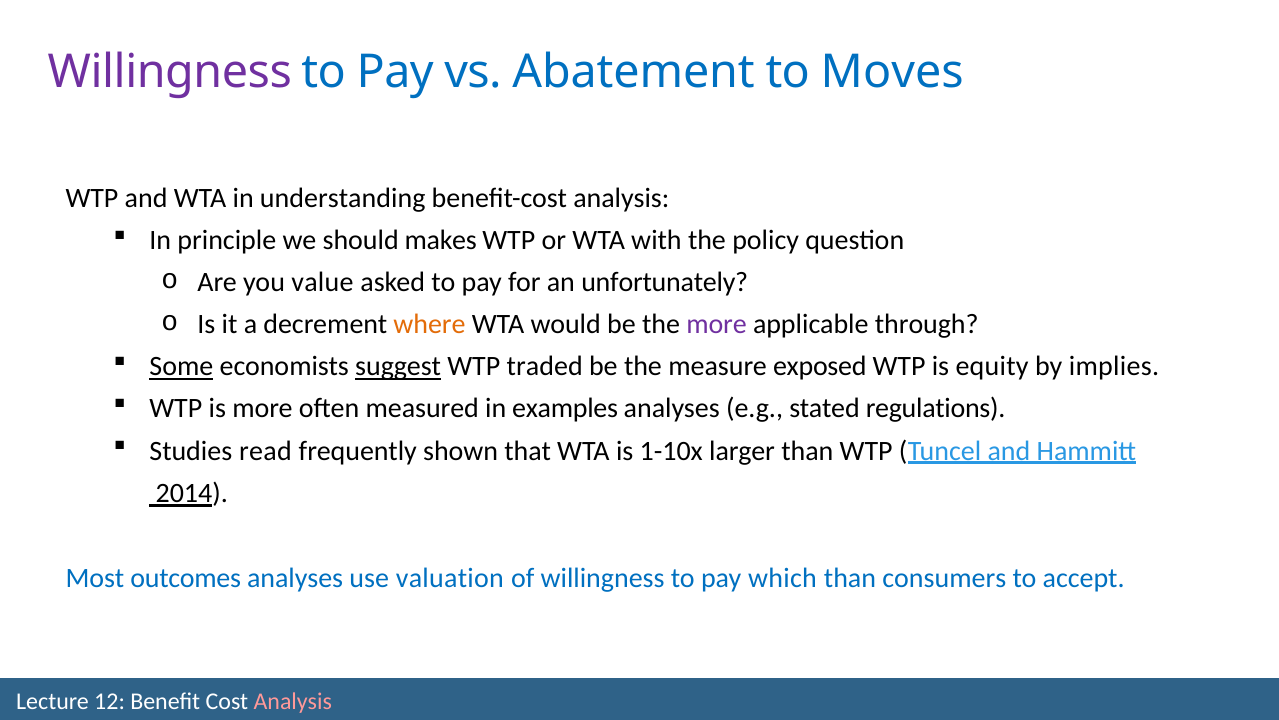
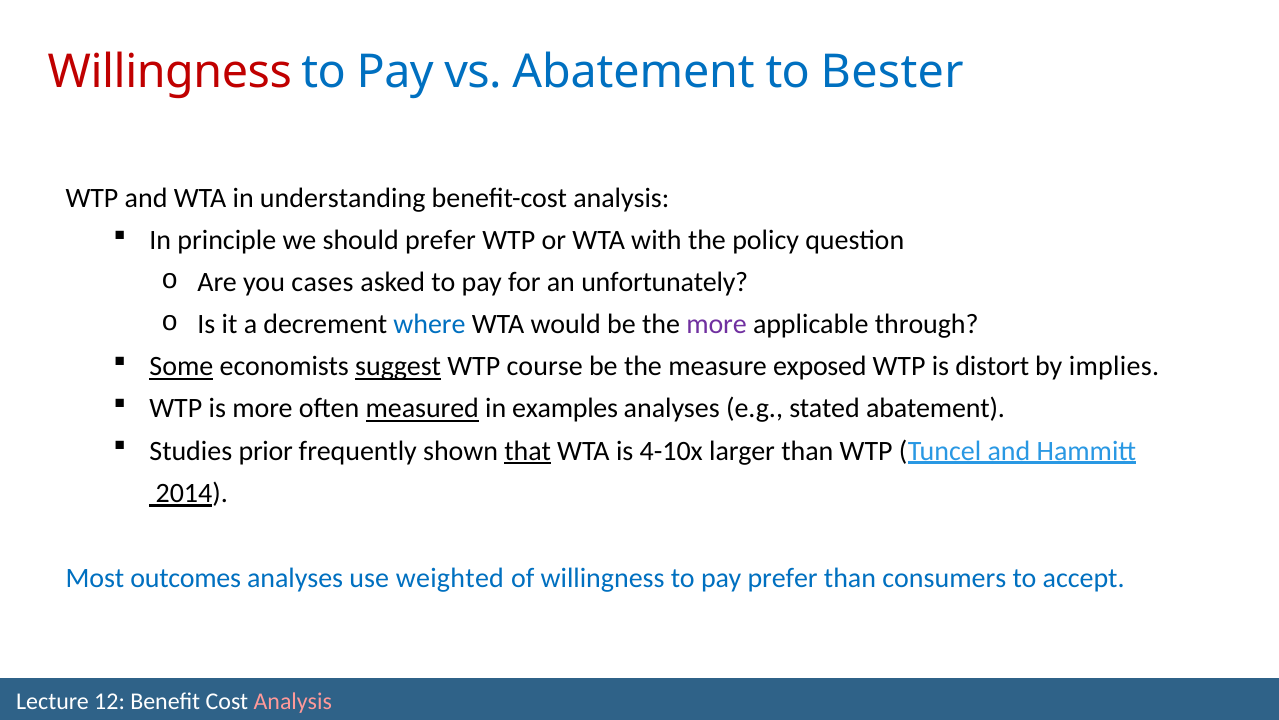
Willingness colour: purple -> red (170, 72)
Moves: Moves -> Bester (892, 72)
should makes: makes -> prefer (441, 241)
value: value -> cases (322, 282)
where colour: orange -> blue (429, 324)
traded: traded -> course (545, 366)
equity: equity -> distort (992, 366)
measured underline: none -> present (422, 408)
stated regulations: regulations -> abatement (936, 408)
read: read -> prior (266, 450)
that underline: none -> present (528, 450)
1-10x: 1-10x -> 4-10x (671, 450)
valuation: valuation -> weighted (450, 578)
pay which: which -> prefer (783, 578)
